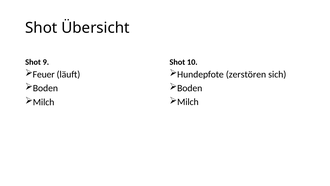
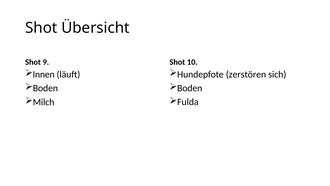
Feuer: Feuer -> Innen (44, 74)
Milch: Milch -> Fulda (188, 102)
